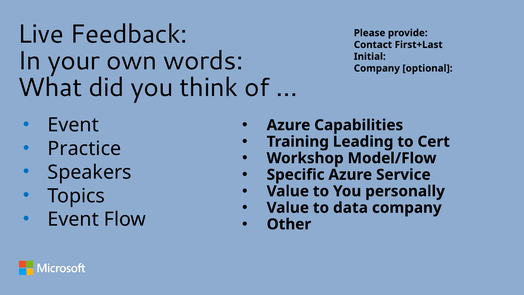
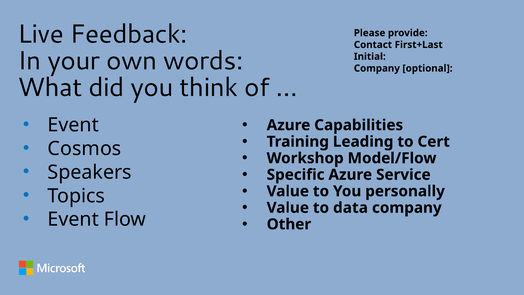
Practice: Practice -> Cosmos (84, 149)
